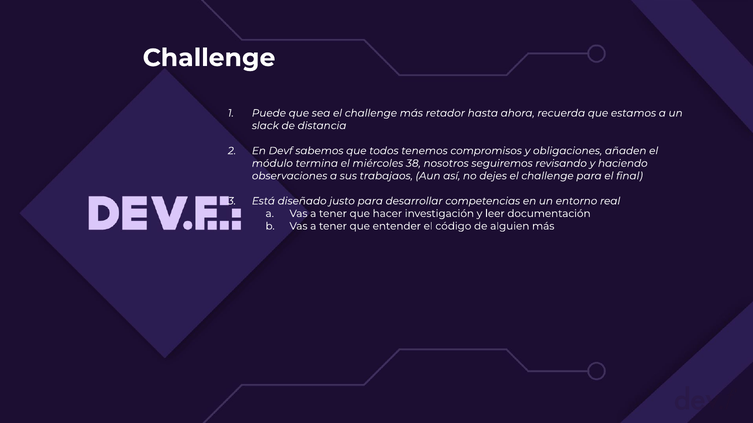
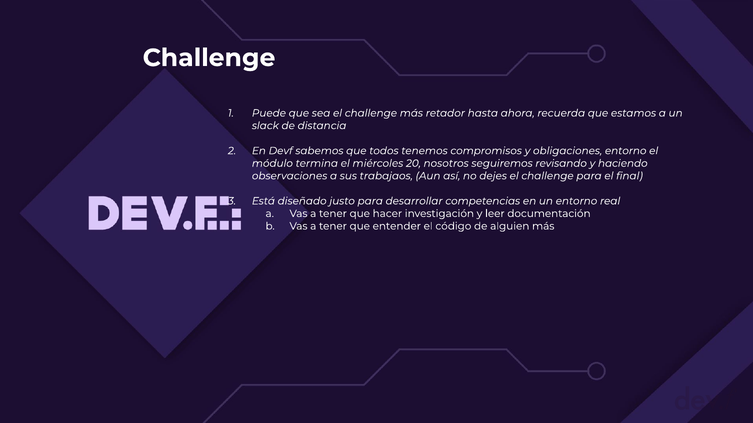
obligaciones añaden: añaden -> entorno (626, 151)
38: 38 -> 20 (413, 164)
